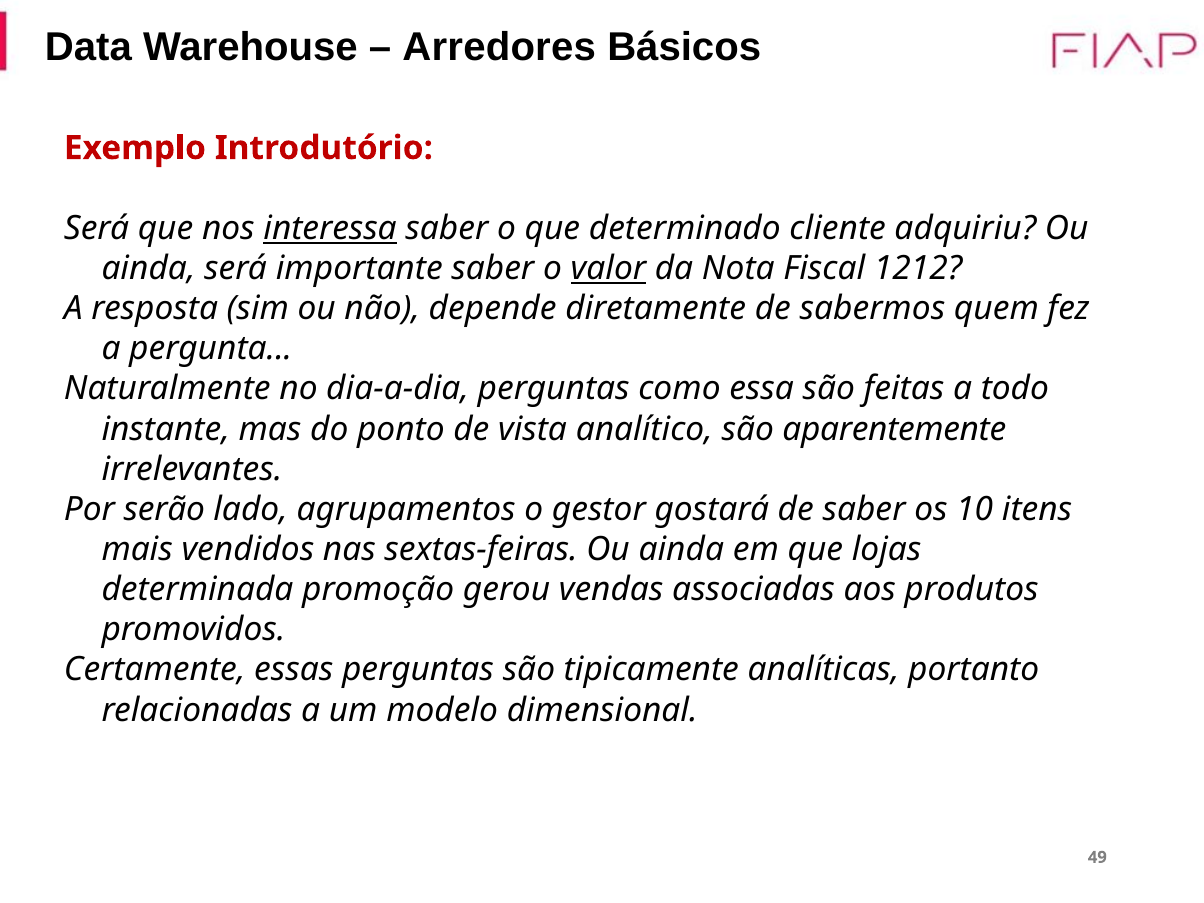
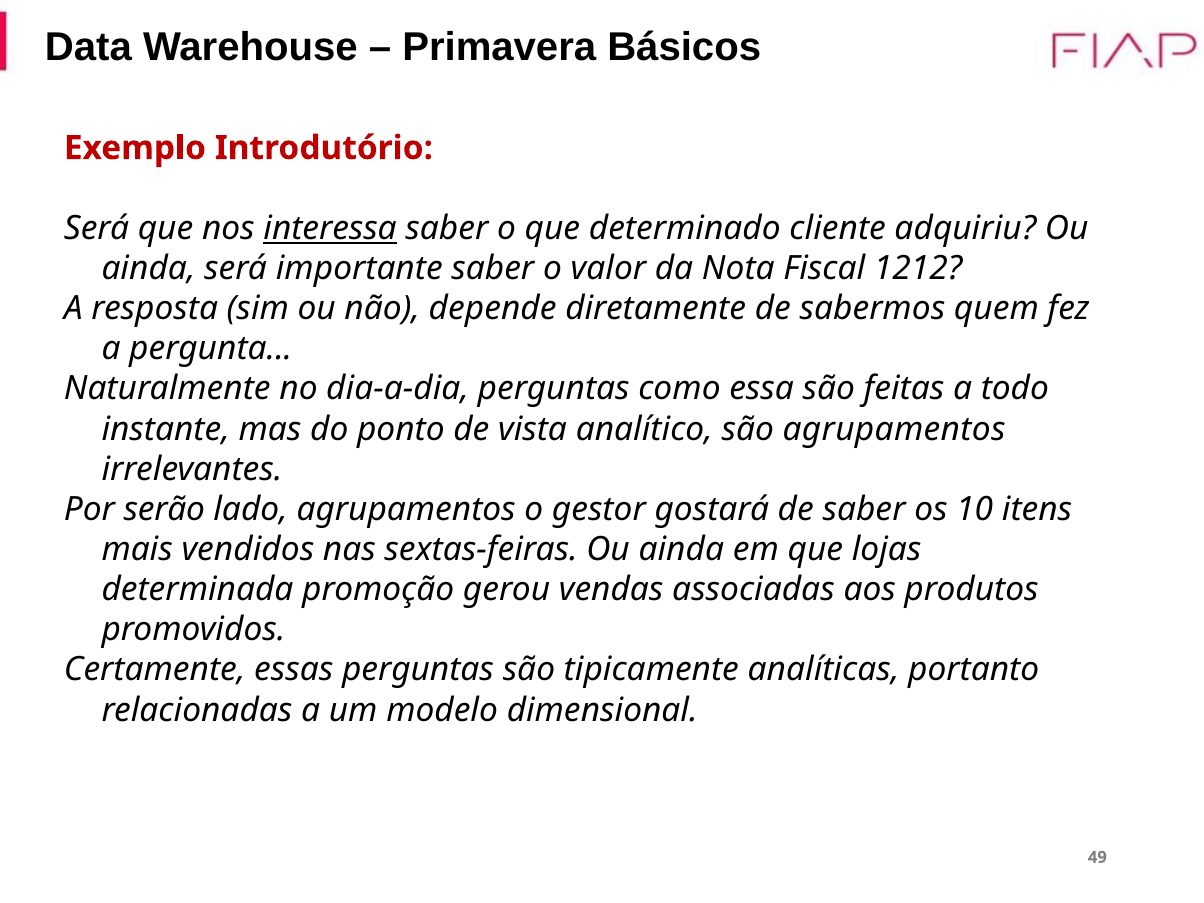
Arredores: Arredores -> Primavera (499, 47)
valor underline: present -> none (608, 268)
são aparentemente: aparentemente -> agrupamentos (894, 429)
